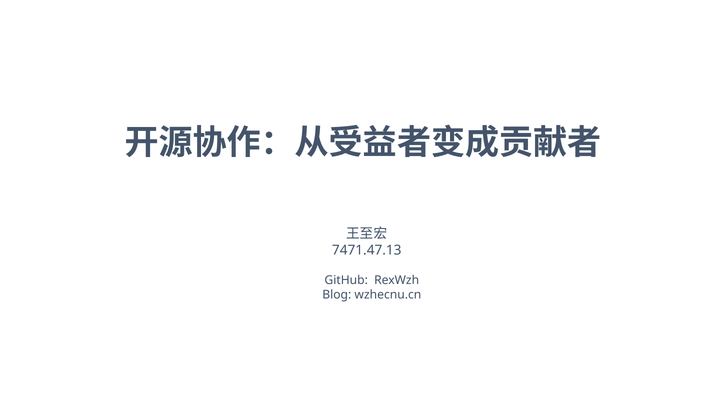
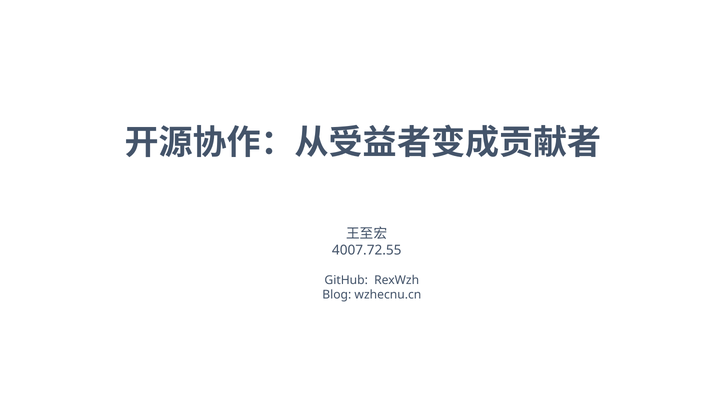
7471.47.13: 7471.47.13 -> 4007.72.55 (367, 250)
